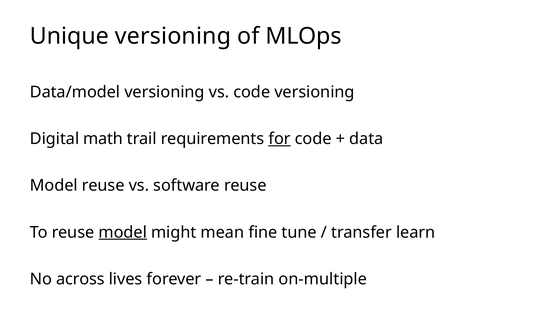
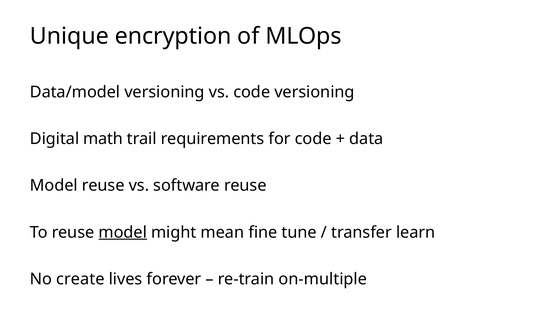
Unique versioning: versioning -> encryption (173, 36)
for underline: present -> none (280, 139)
across: across -> create (80, 279)
